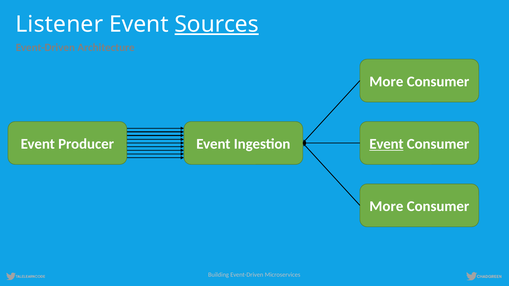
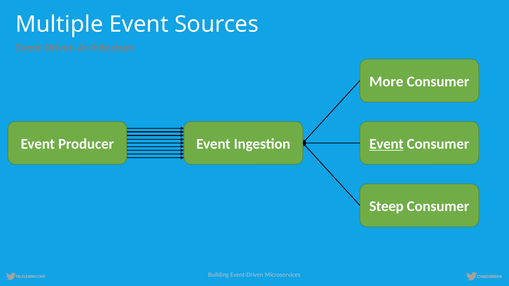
Listener: Listener -> Multiple (59, 24)
Sources underline: present -> none (217, 24)
More: More -> Steep (386, 207)
